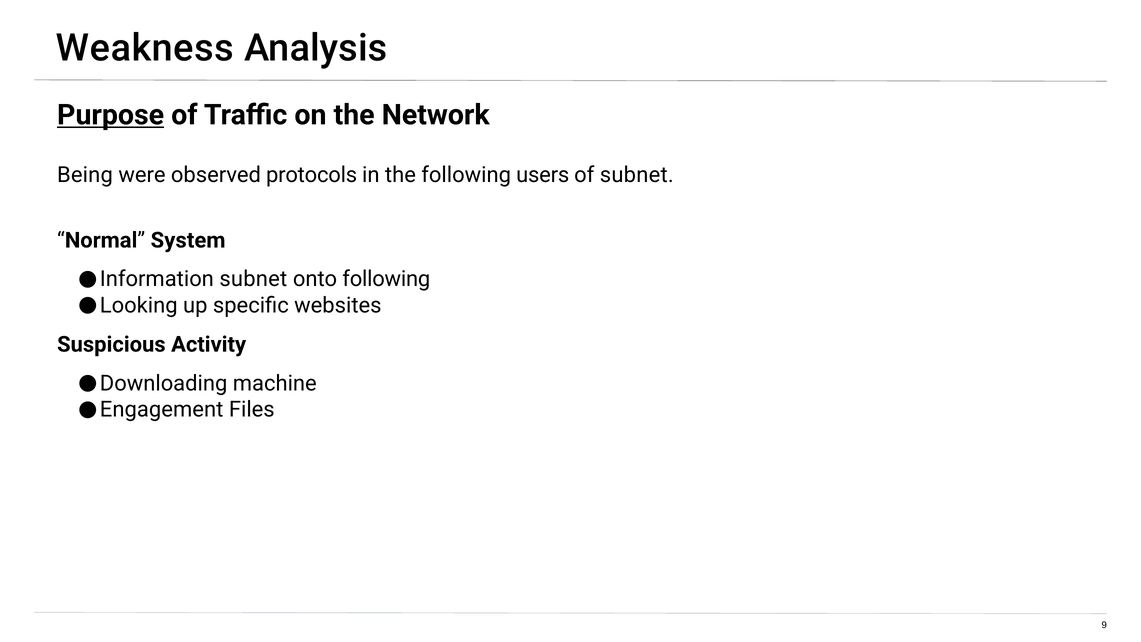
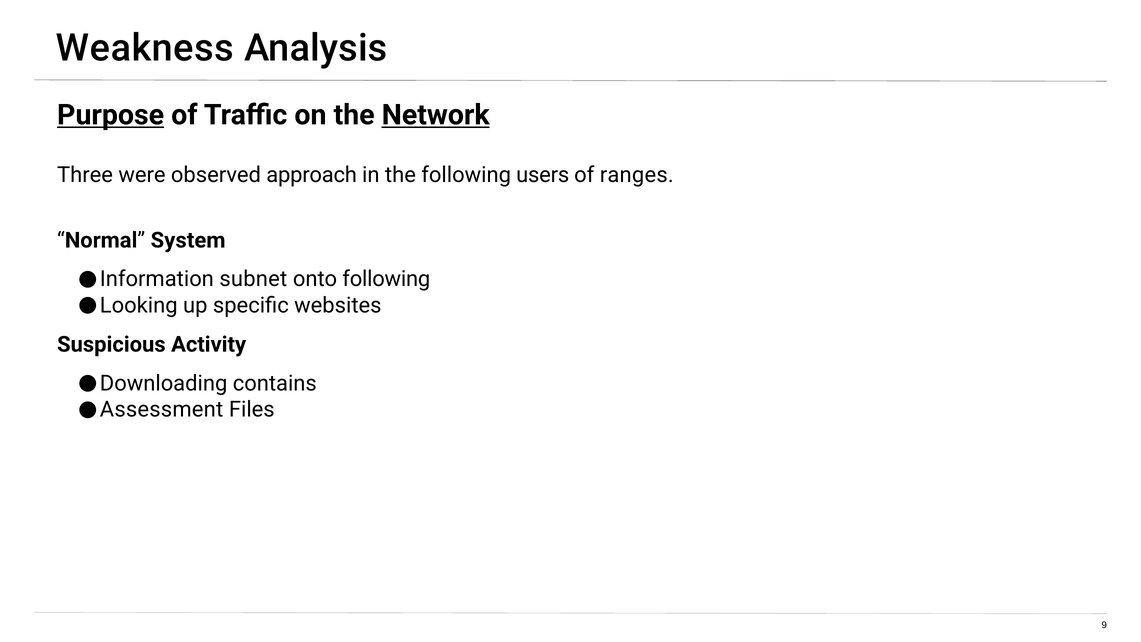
Network underline: none -> present (436, 115)
Being: Being -> Three (85, 175)
protocols: protocols -> approach (312, 175)
of subnet: subnet -> ranges (637, 175)
machine: machine -> contains (275, 383)
Engagement: Engagement -> Assessment (162, 410)
